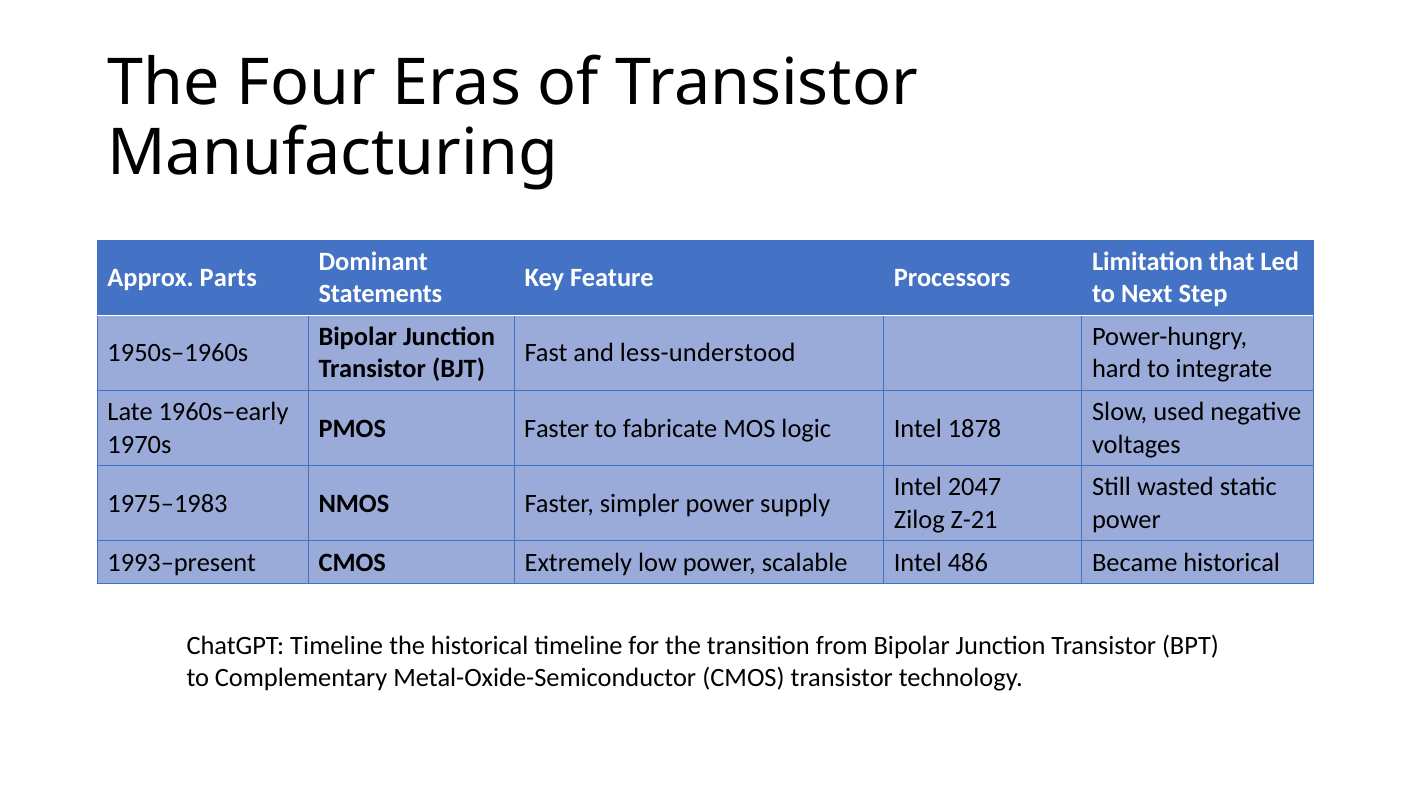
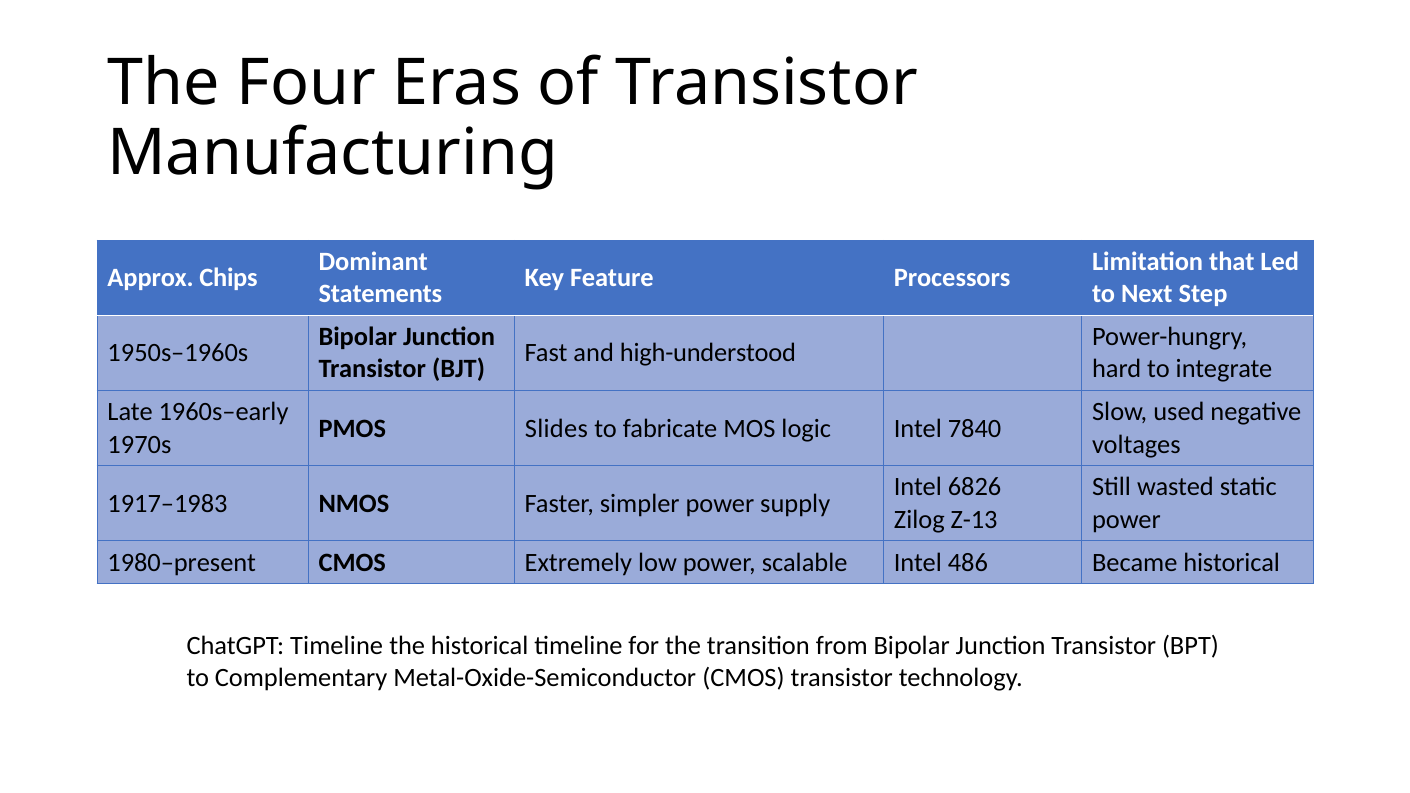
Parts: Parts -> Chips (229, 278)
less-understood: less-understood -> high-understood (708, 353)
PMOS Faster: Faster -> Slides (556, 428)
1878: 1878 -> 7840 (975, 428)
2047: 2047 -> 6826 (975, 487)
1975–1983: 1975–1983 -> 1917–1983 (168, 503)
Z-21: Z-21 -> Z-13 (974, 520)
1993–present: 1993–present -> 1980–present (182, 562)
